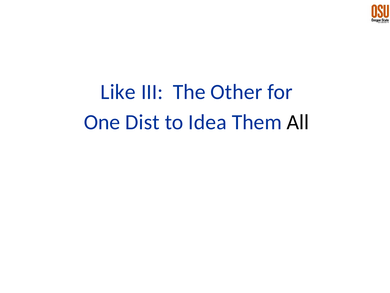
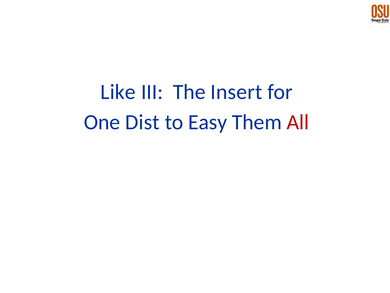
Other: Other -> Insert (236, 92)
Idea: Idea -> Easy (208, 122)
All colour: black -> red (298, 122)
